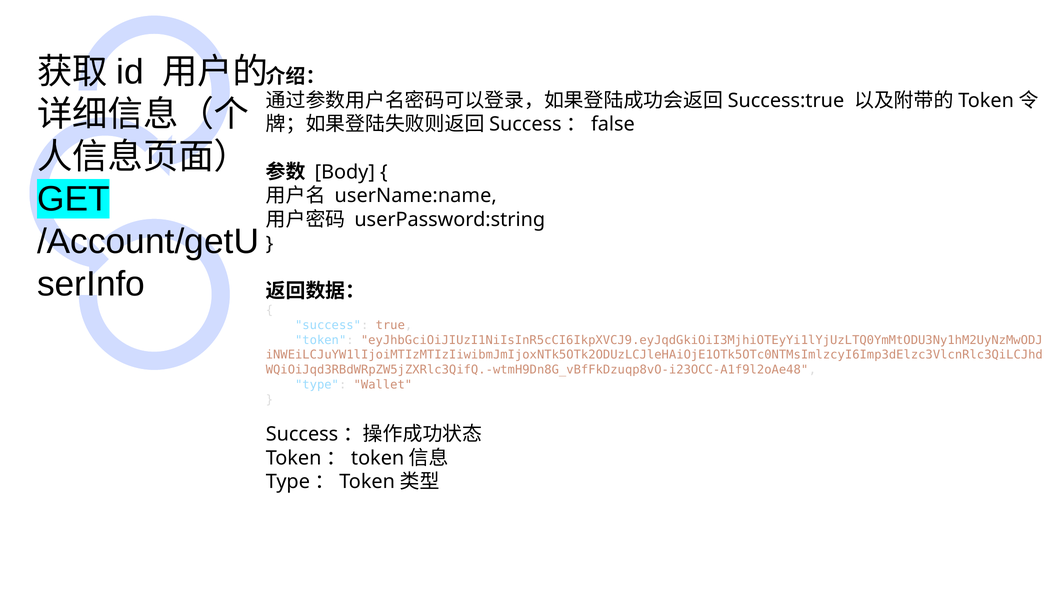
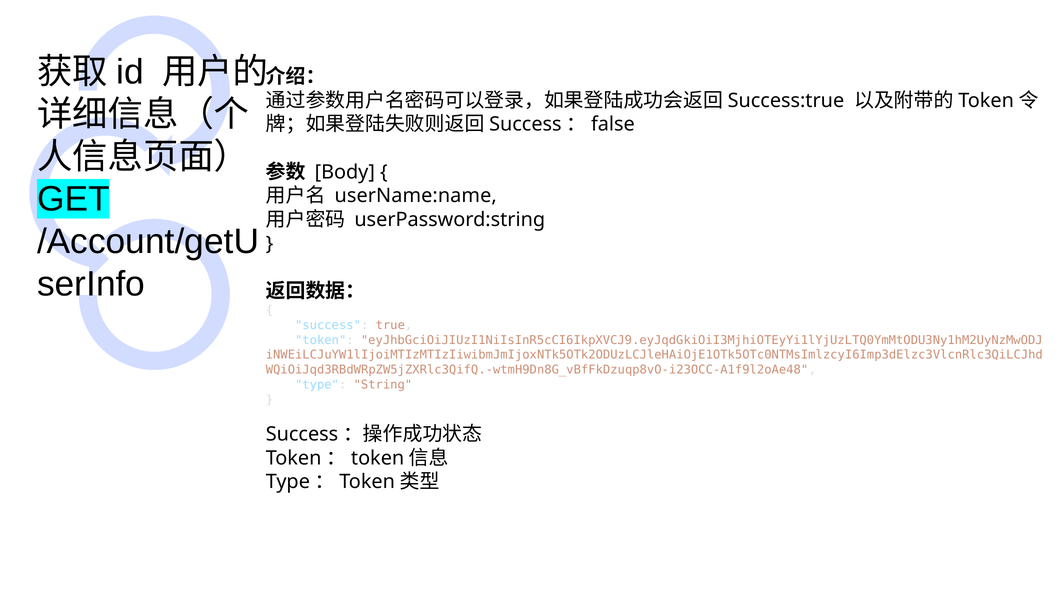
Wallet: Wallet -> String (383, 385)
